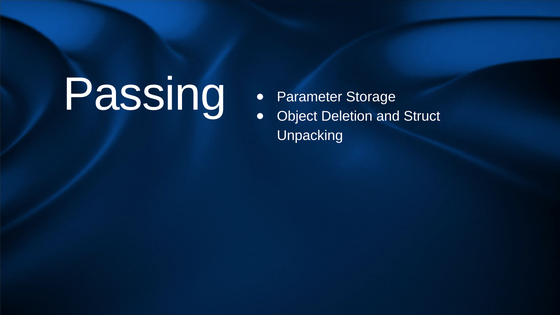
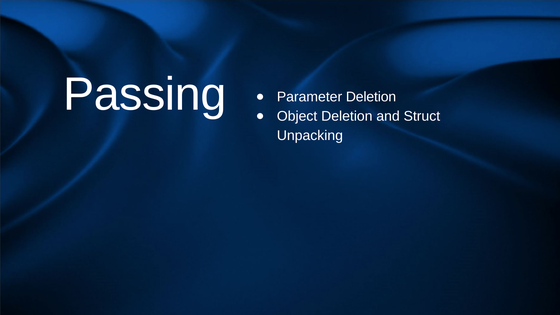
Parameter Storage: Storage -> Deletion (371, 97)
